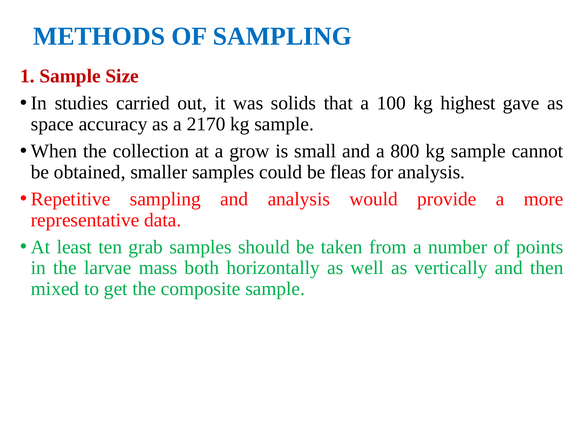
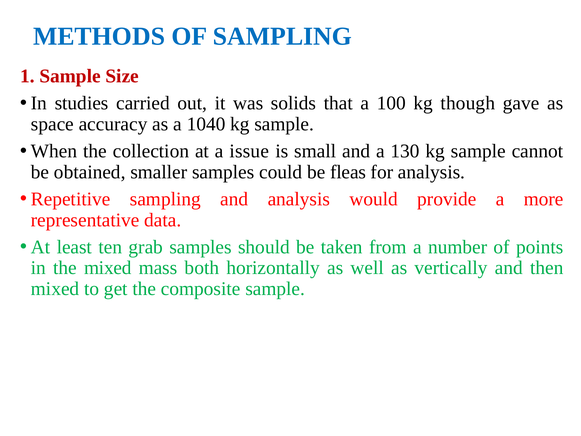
highest: highest -> though (468, 103)
2170: 2170 -> 1040 (206, 124)
grow: grow -> issue (249, 151)
800: 800 -> 130 (405, 151)
the larvae: larvae -> mixed (108, 268)
